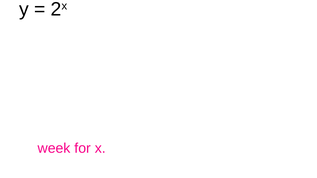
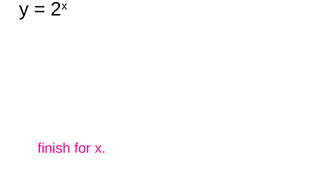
week: week -> finish (54, 149)
